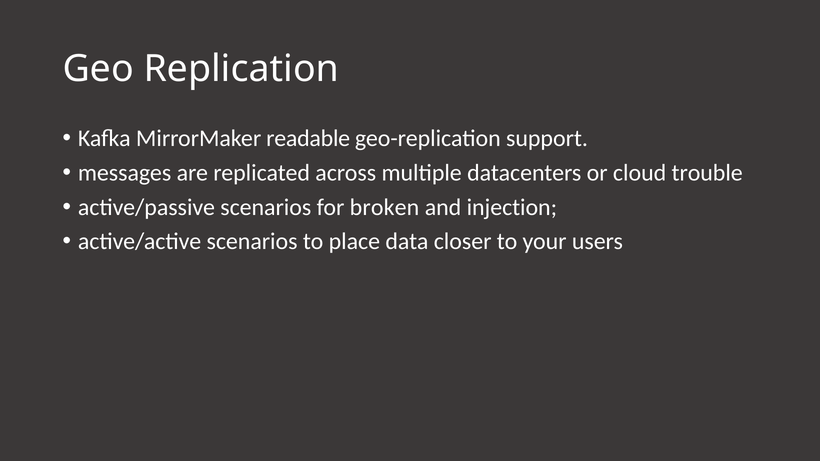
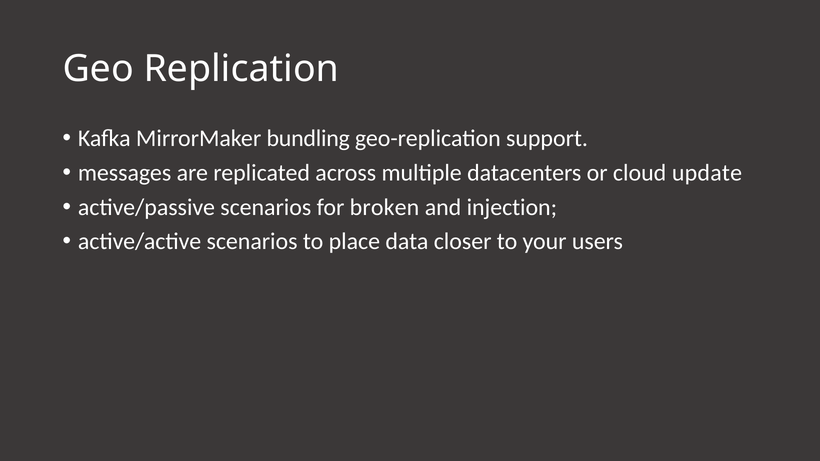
readable: readable -> bundling (308, 139)
trouble: trouble -> update (707, 173)
